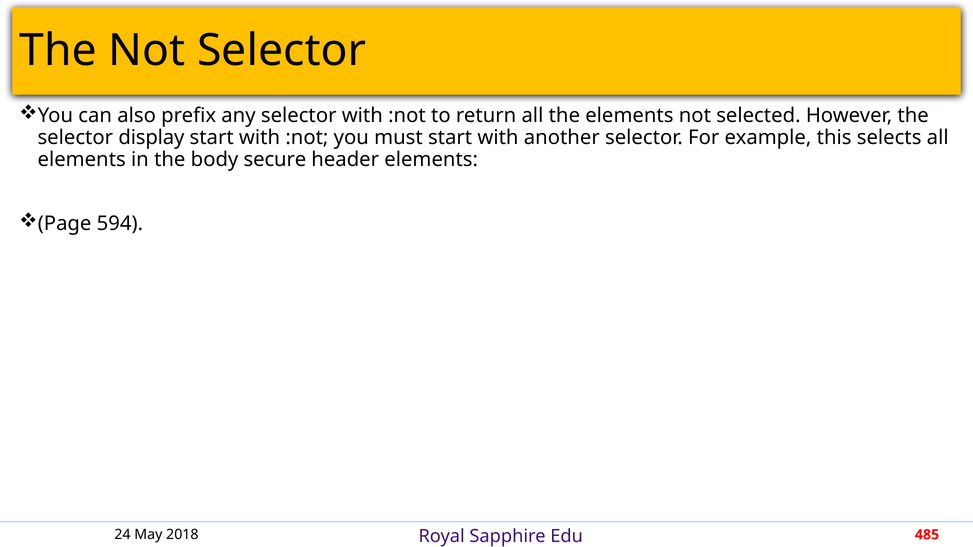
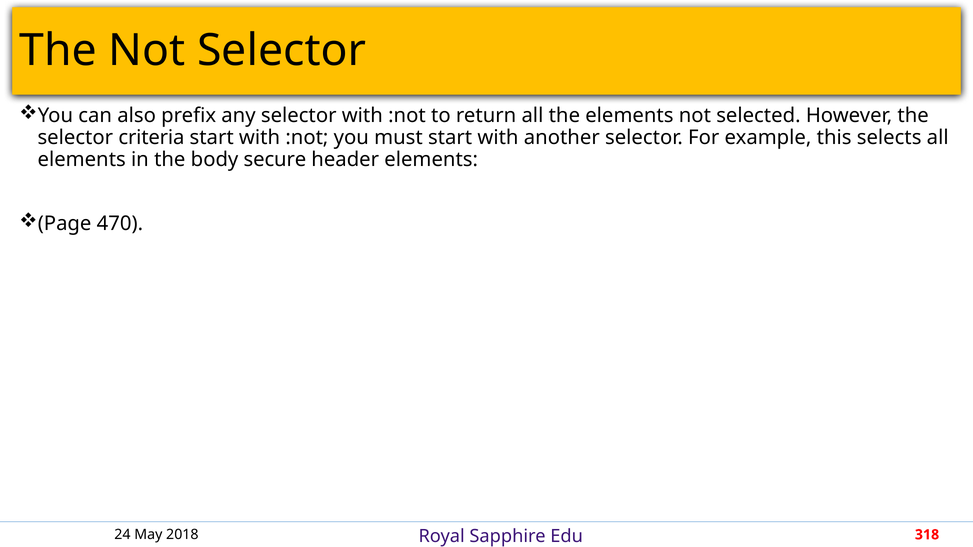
display: display -> criteria (151, 138)
594: 594 -> 470 (120, 223)
485: 485 -> 318 (927, 535)
